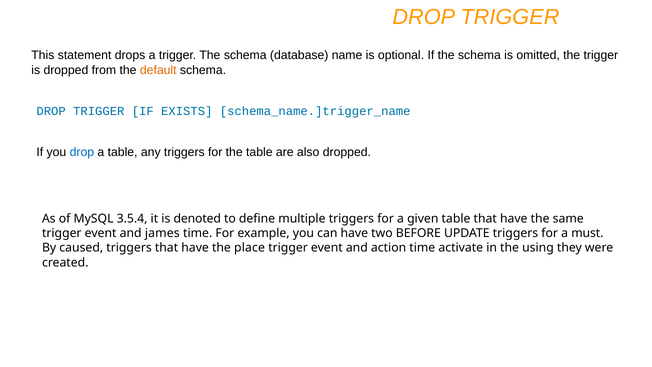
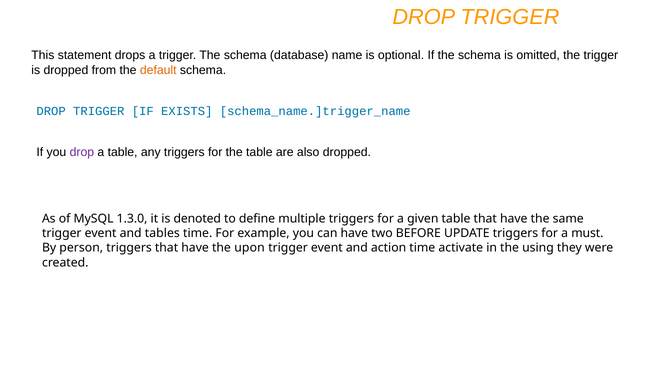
drop colour: blue -> purple (82, 152)
3.5.4: 3.5.4 -> 1.3.0 (132, 218)
james: james -> tables (162, 233)
caused: caused -> person (81, 248)
place: place -> upon (250, 248)
